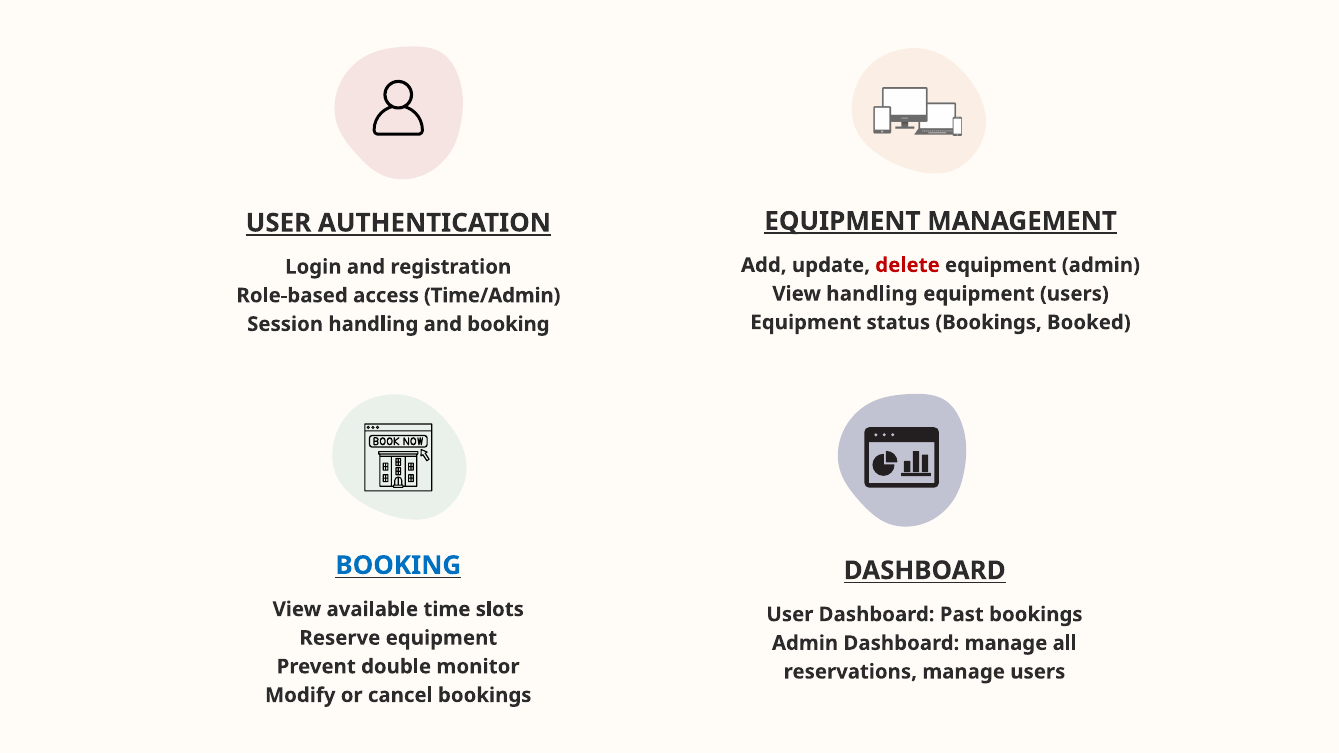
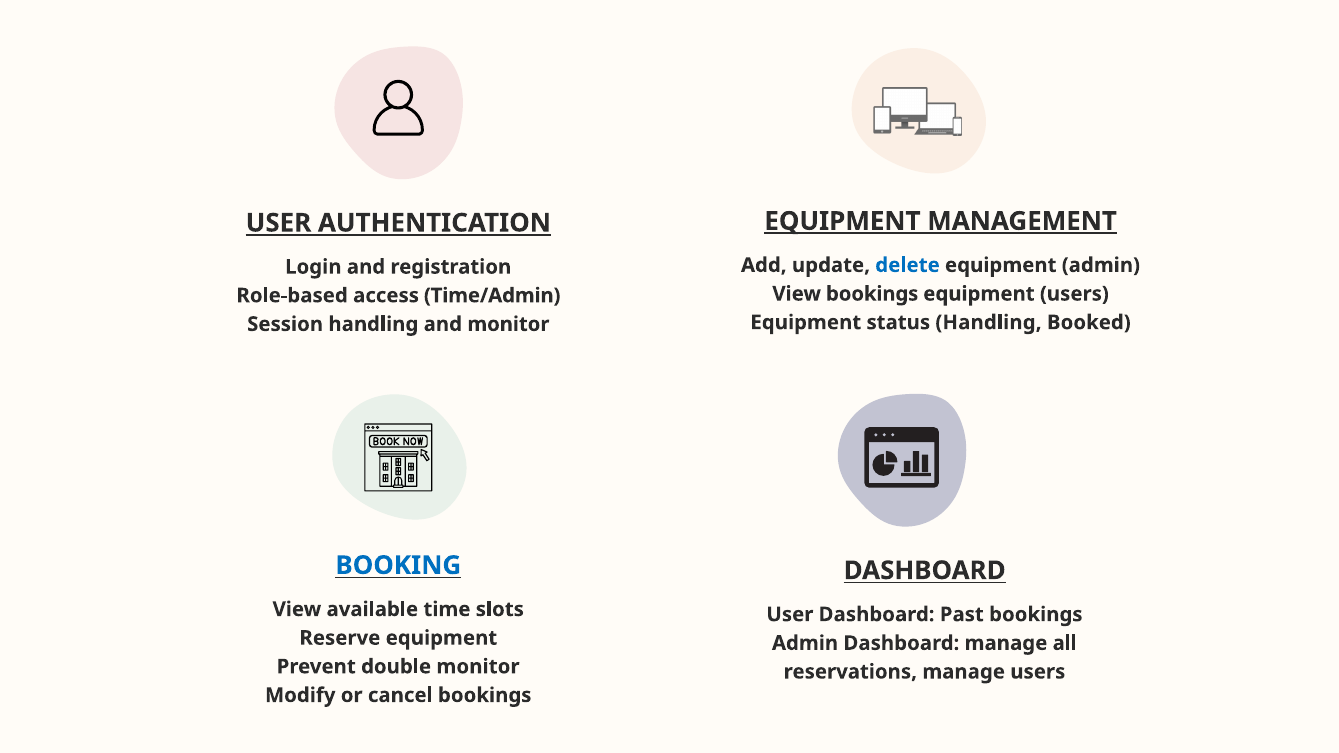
delete colour: red -> blue (907, 265)
View handling: handling -> bookings (872, 294)
status Bookings: Bookings -> Handling (988, 323)
and booking: booking -> monitor (508, 324)
